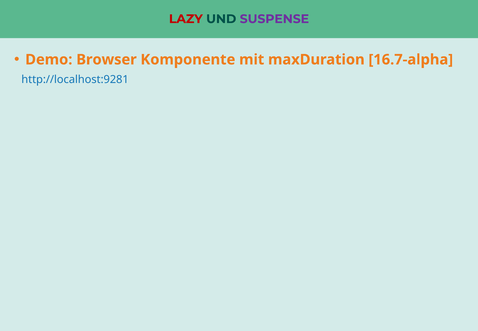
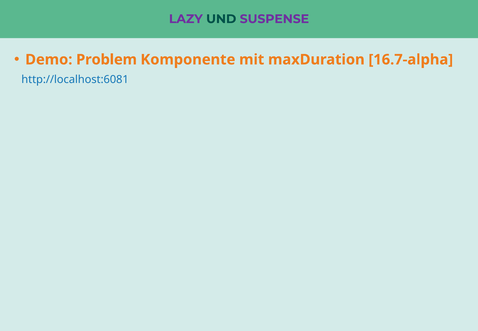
LAZY colour: red -> purple (186, 19)
Browser: Browser -> Problem (107, 60)
http://localhost:9281: http://localhost:9281 -> http://localhost:6081 (75, 79)
